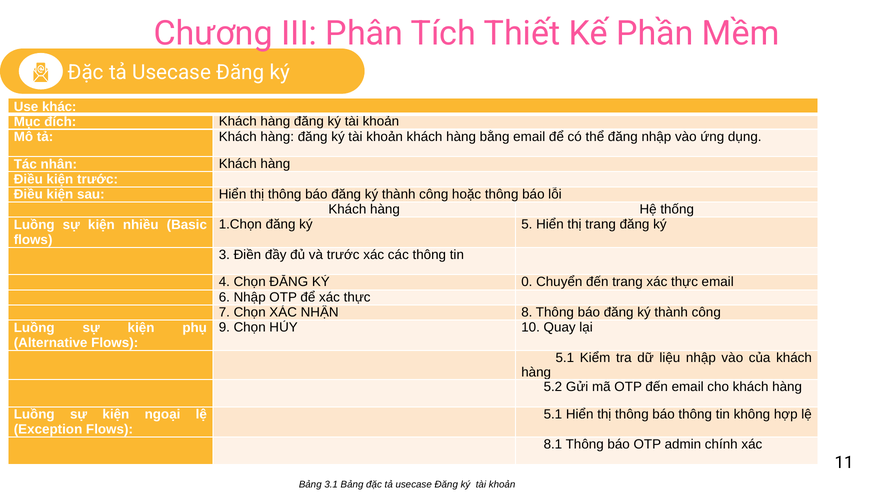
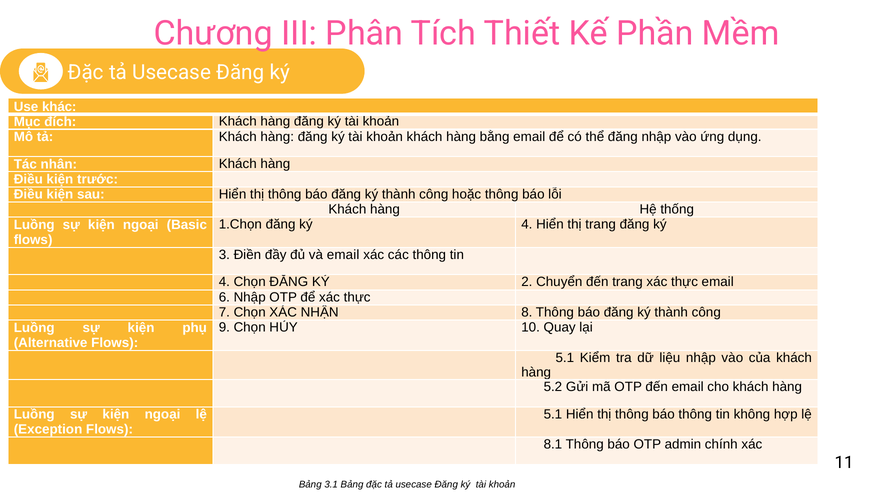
ký 5: 5 -> 4 (527, 224)
nhiều: nhiều -> ngoại (141, 225)
và trước: trước -> email (343, 255)
0: 0 -> 2 (527, 282)
